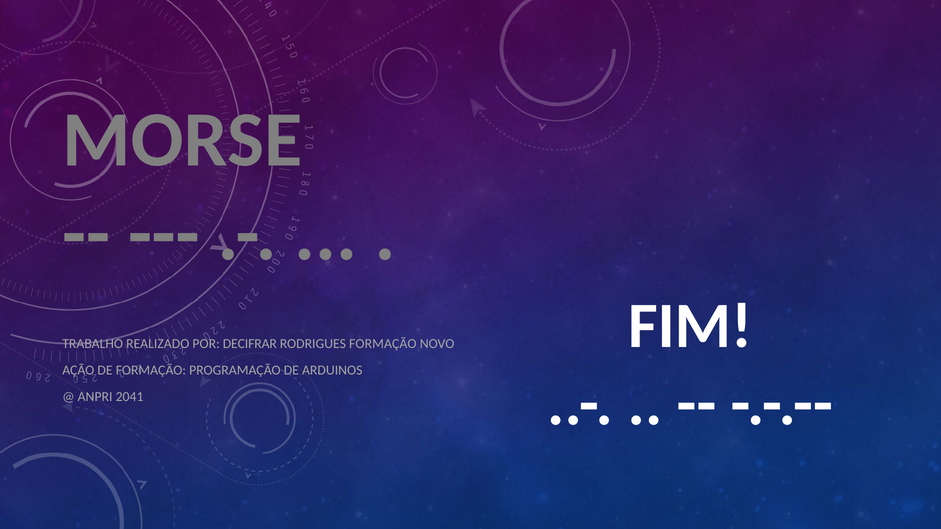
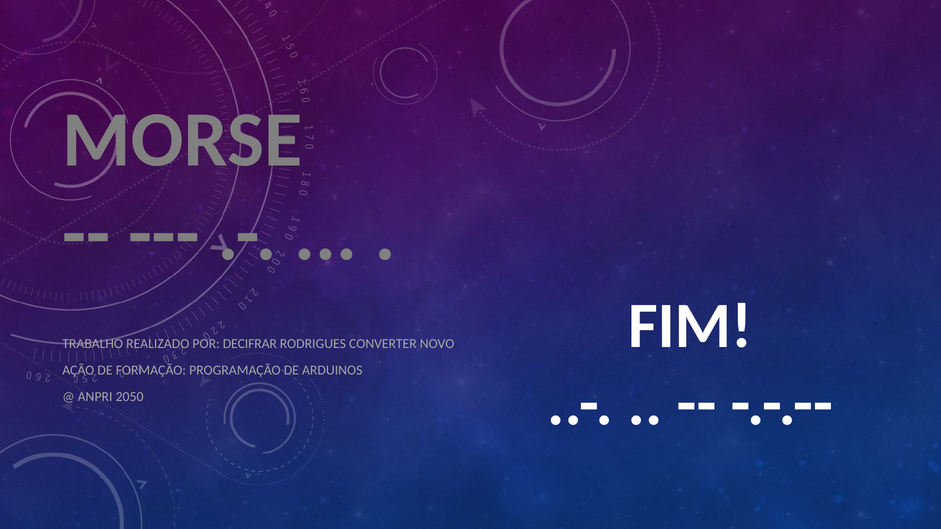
RODRIGUES FORMAÇÃO: FORMAÇÃO -> CONVERTER (383, 344)
2041: 2041 -> 2050 (130, 397)
